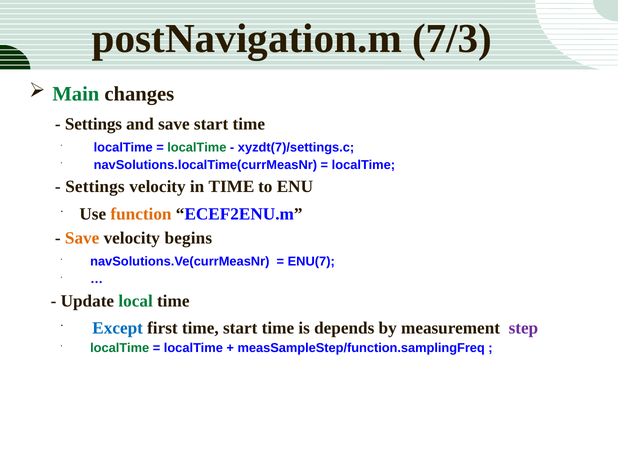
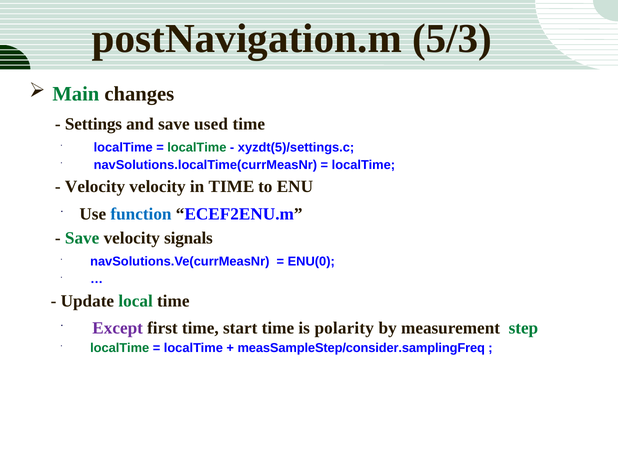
7/3: 7/3 -> 5/3 (452, 39)
save start: start -> used (211, 124)
xyzdt(7)/settings.c: xyzdt(7)/settings.c -> xyzdt(5)/settings.c (296, 148)
Settings: Settings -> Velocity (95, 187)
function colour: orange -> blue (141, 214)
Save colour: orange -> green (82, 238)
begins: begins -> signals (189, 238)
ENU(7: ENU(7 -> ENU(0 (311, 262)
Except colour: blue -> purple (118, 328)
depends: depends -> polarity (344, 328)
step colour: purple -> green (523, 328)
measSampleStep/function.samplingFreq: measSampleStep/function.samplingFreq -> measSampleStep/consider.samplingFreq (361, 348)
